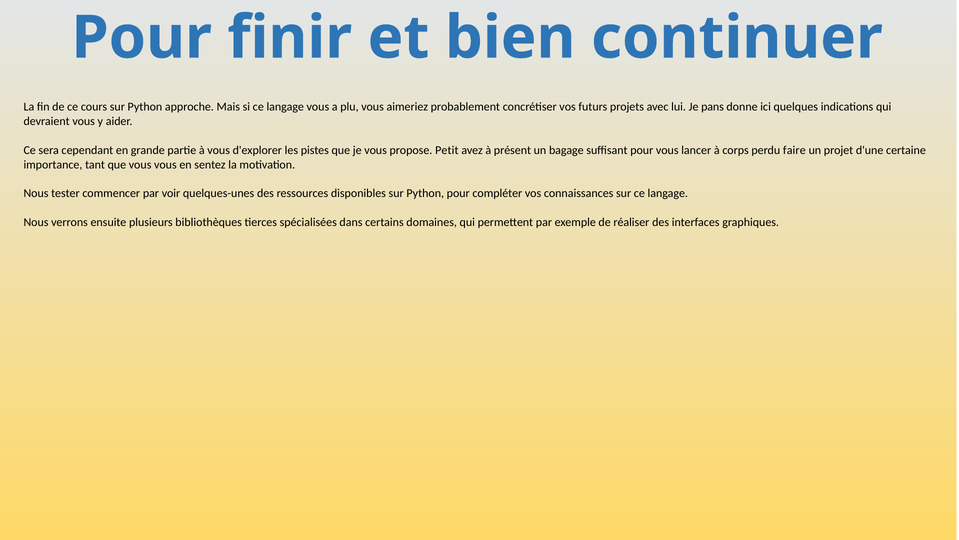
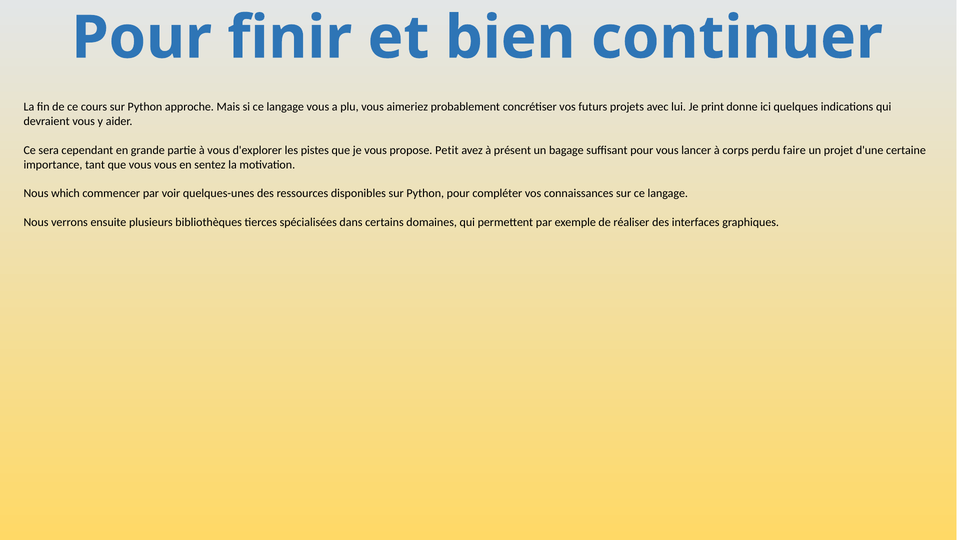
pans: pans -> print (713, 107)
tester: tester -> which (65, 193)
